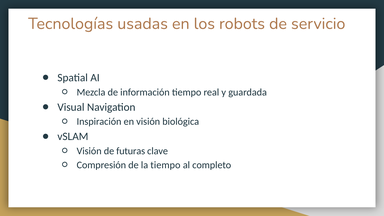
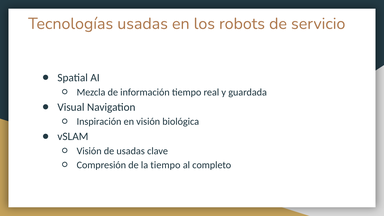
de futuras: futuras -> usadas (131, 151)
